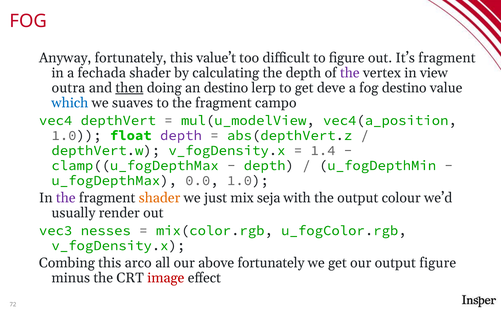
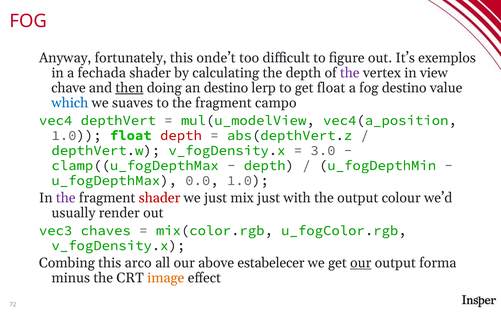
value’t: value’t -> onde’t (216, 58)
It’s fragment: fragment -> exemplos (447, 58)
outra: outra -> chave (69, 88)
get deve: deve -> float (331, 88)
depth colour: purple -> red (181, 135)
1.4: 1.4 -> 3.0 (323, 150)
shader colour: orange -> red (160, 198)
mix seja: seja -> just (269, 198)
nesses: nesses -> chaves (106, 231)
above fortunately: fortunately -> estabelecer (271, 263)
our underline: none -> present (361, 263)
output figure: figure -> forma (438, 263)
image colour: red -> orange (166, 278)
